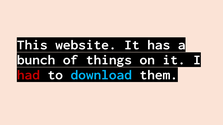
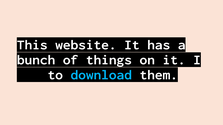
had colour: red -> black (28, 75)
